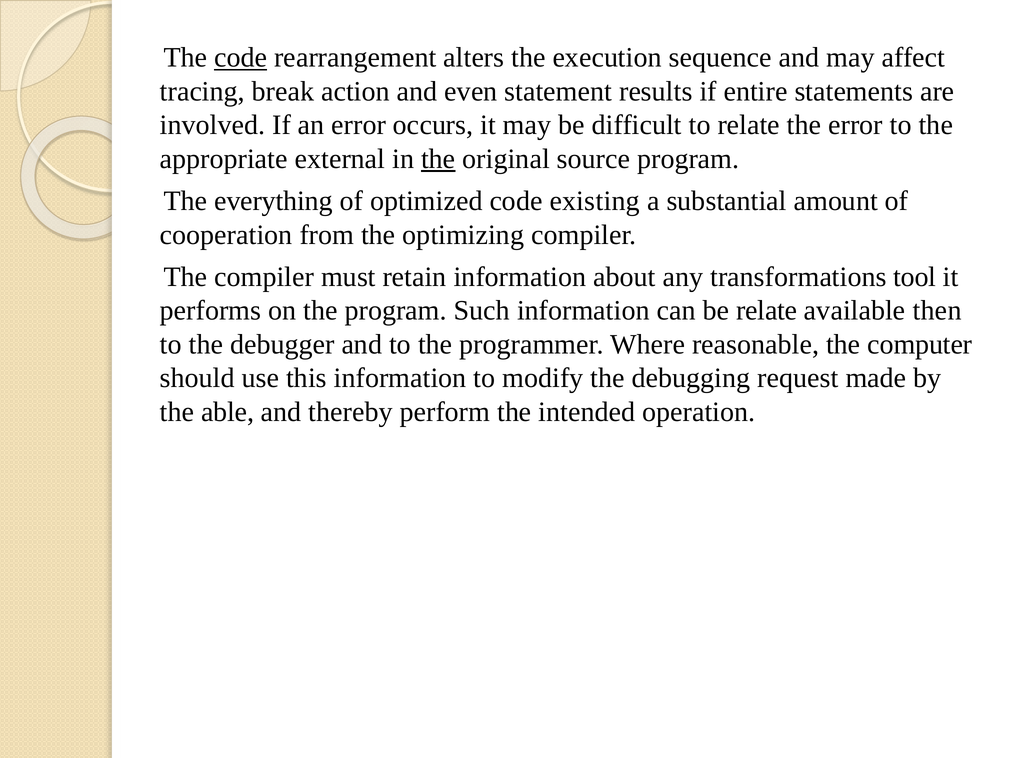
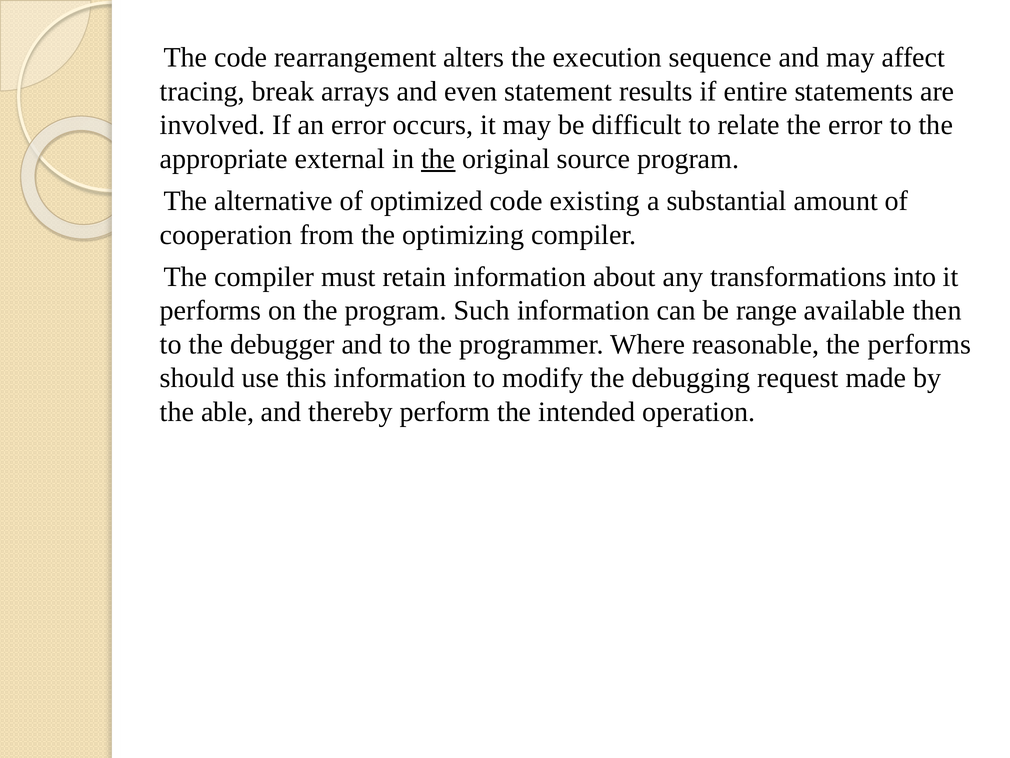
code underline: present -> none (241, 58)
action: action -> arrays (356, 91)
everything: everything -> alternative (273, 201)
tool: tool -> into (915, 277)
be relate: relate -> range (767, 310)
the computer: computer -> performs (920, 344)
